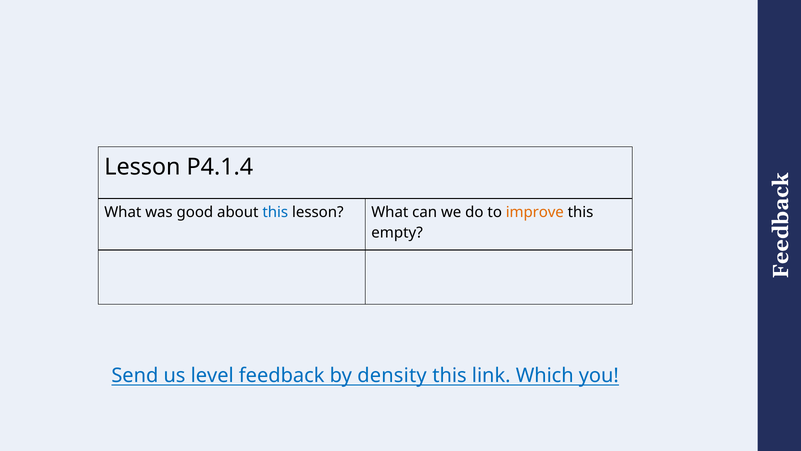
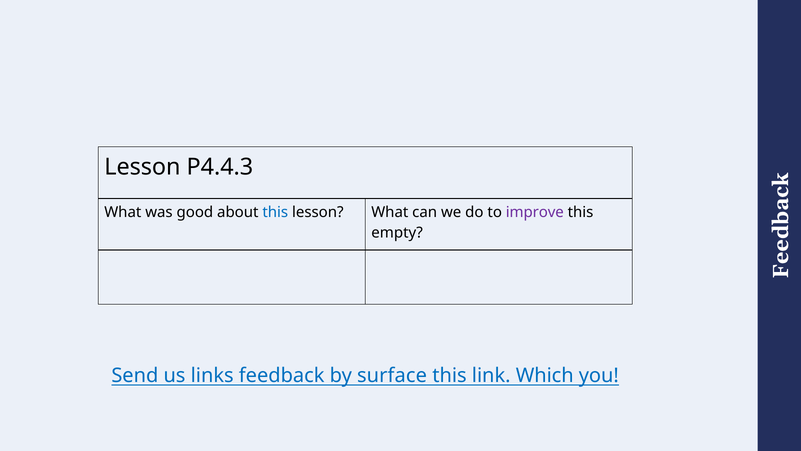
P4.1.4: P4.1.4 -> P4.4.3 (220, 167)
improve colour: orange -> purple (535, 212)
level: level -> links (212, 375)
density: density -> surface (392, 375)
